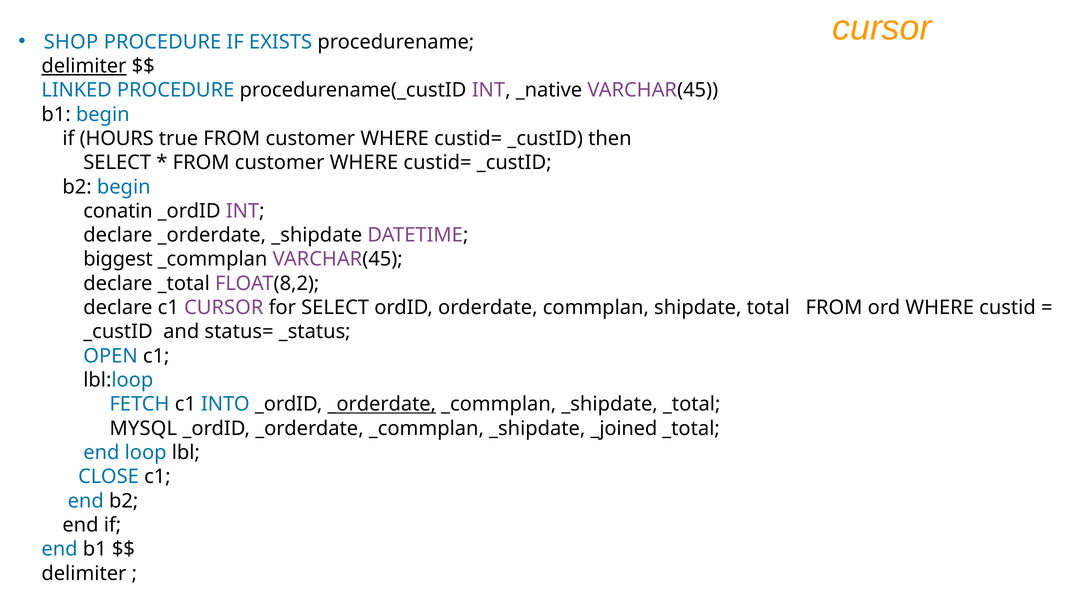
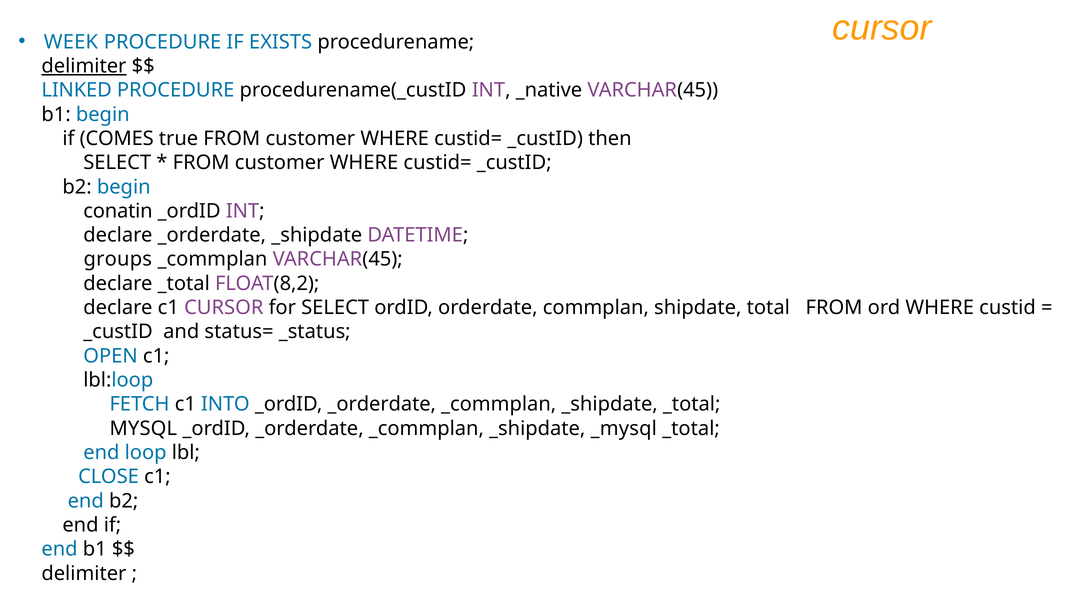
SHOP: SHOP -> WEEK (71, 42)
HOURS: HOURS -> COMES (117, 139)
biggest: biggest -> groups (118, 259)
_orderdate underline: present -> none (382, 404)
_joined: _joined -> _mysql (624, 429)
